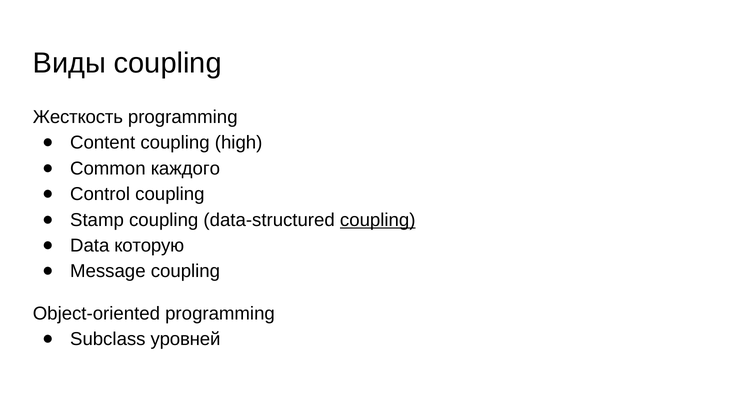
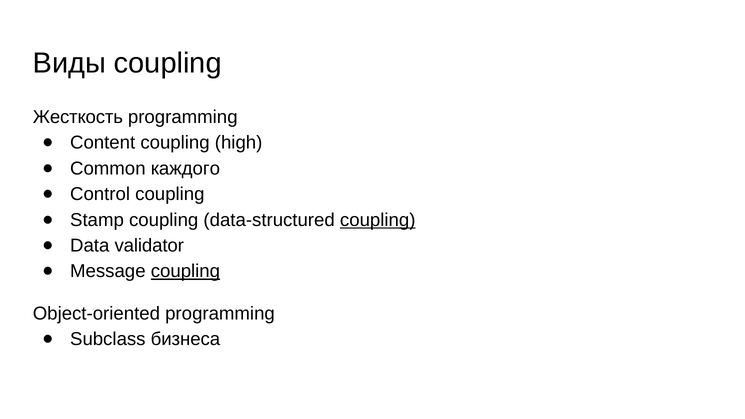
которую: которую -> validator (149, 246)
coupling underline: none -> present (185, 271)
уровней: уровней -> бизнеса (185, 339)
